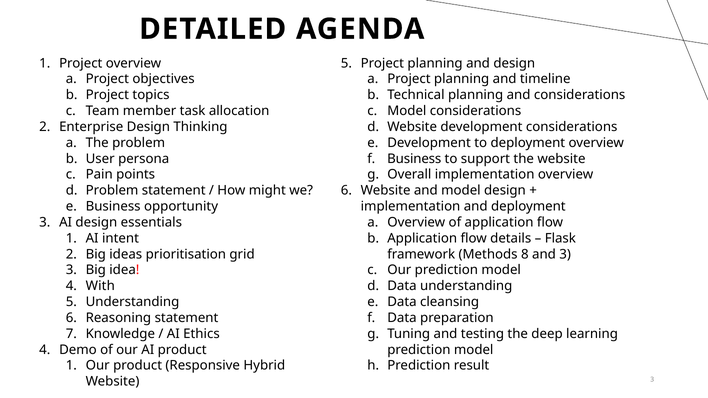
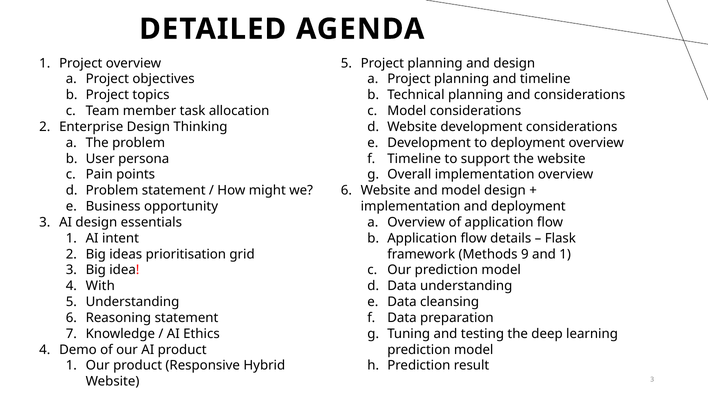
Business: Business -> Timeline (414, 159)
8: 8 -> 9 (525, 254)
and 3: 3 -> 1 (565, 254)
